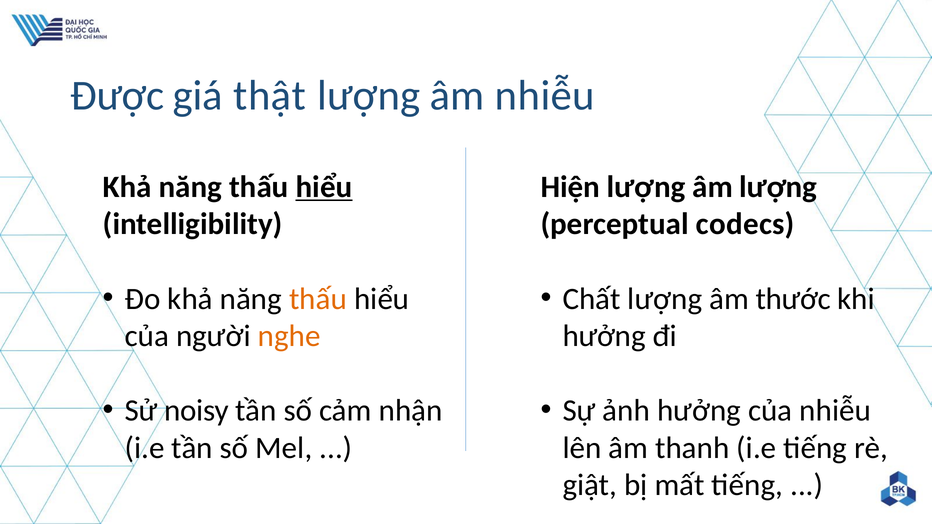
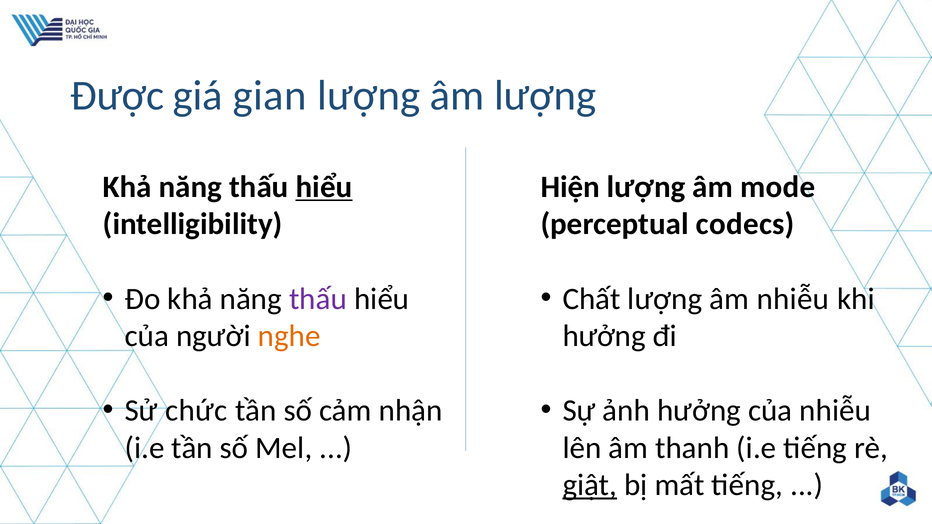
thật: thật -> gian (270, 96)
âm nhiễu: nhiễu -> lượng (545, 96)
âm lượng: lượng -> mode (778, 187)
thấu colour: orange -> purple (318, 299)
âm thước: thước -> nhiễu (793, 299)
noisy: noisy -> chức (196, 411)
giật underline: none -> present (590, 485)
